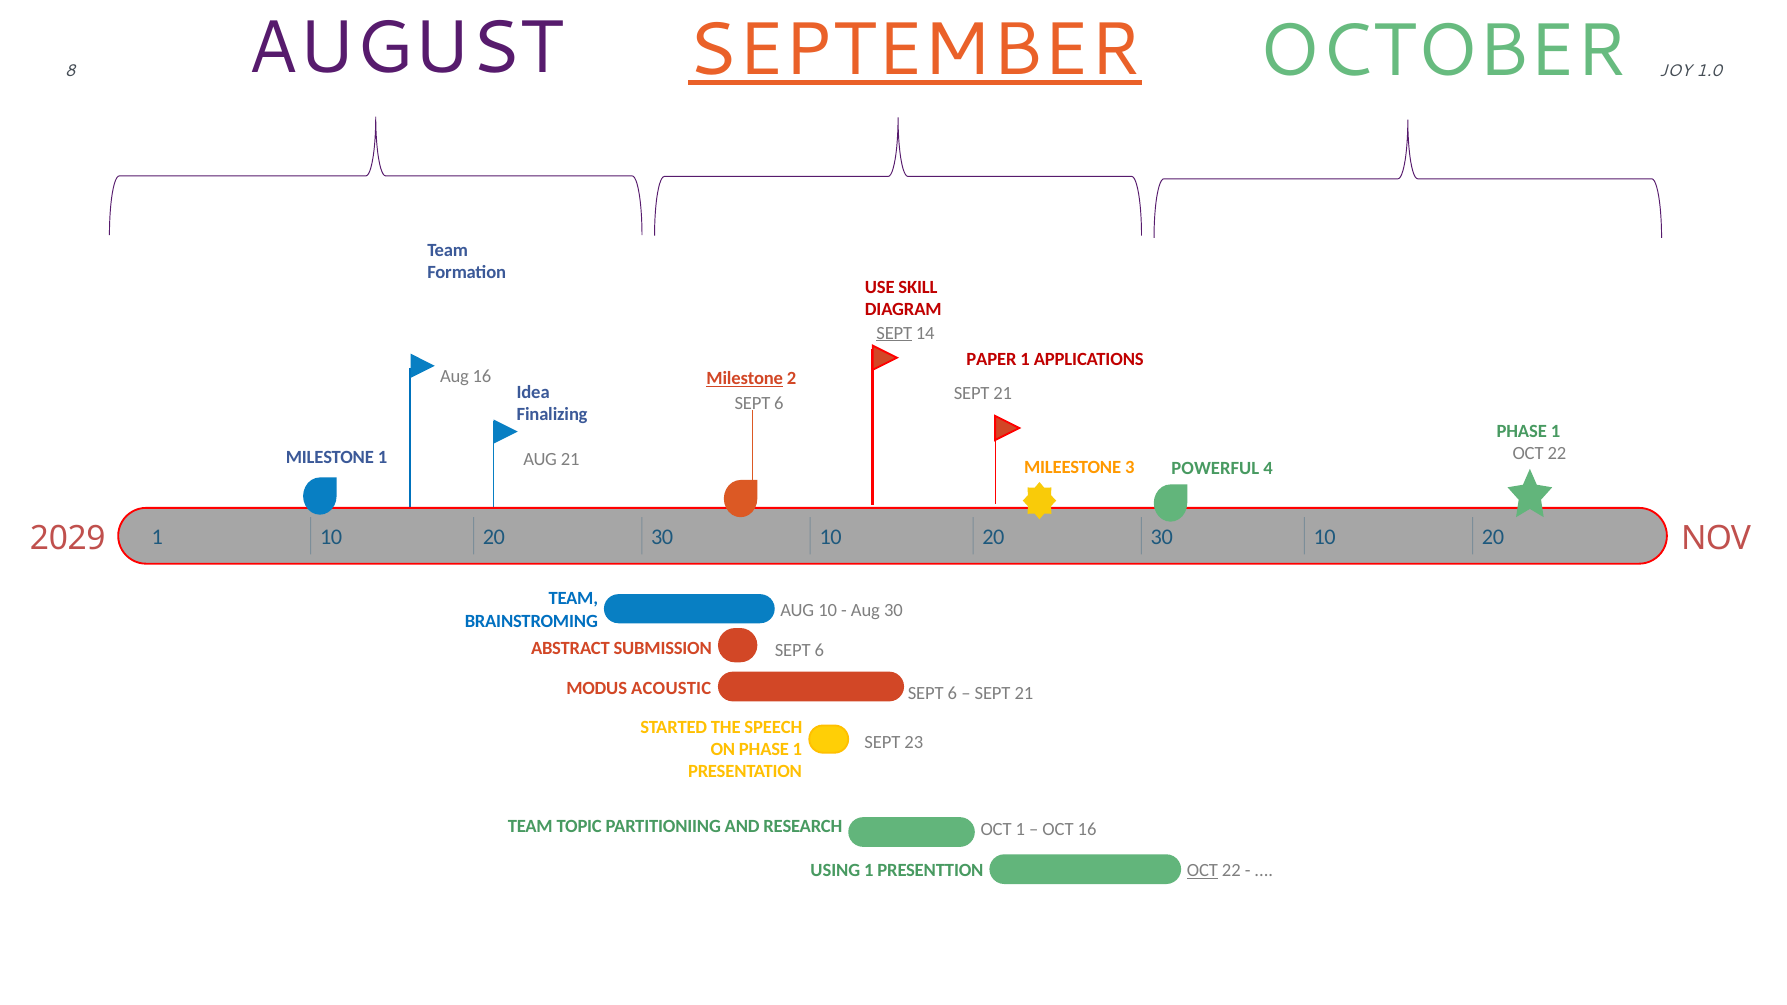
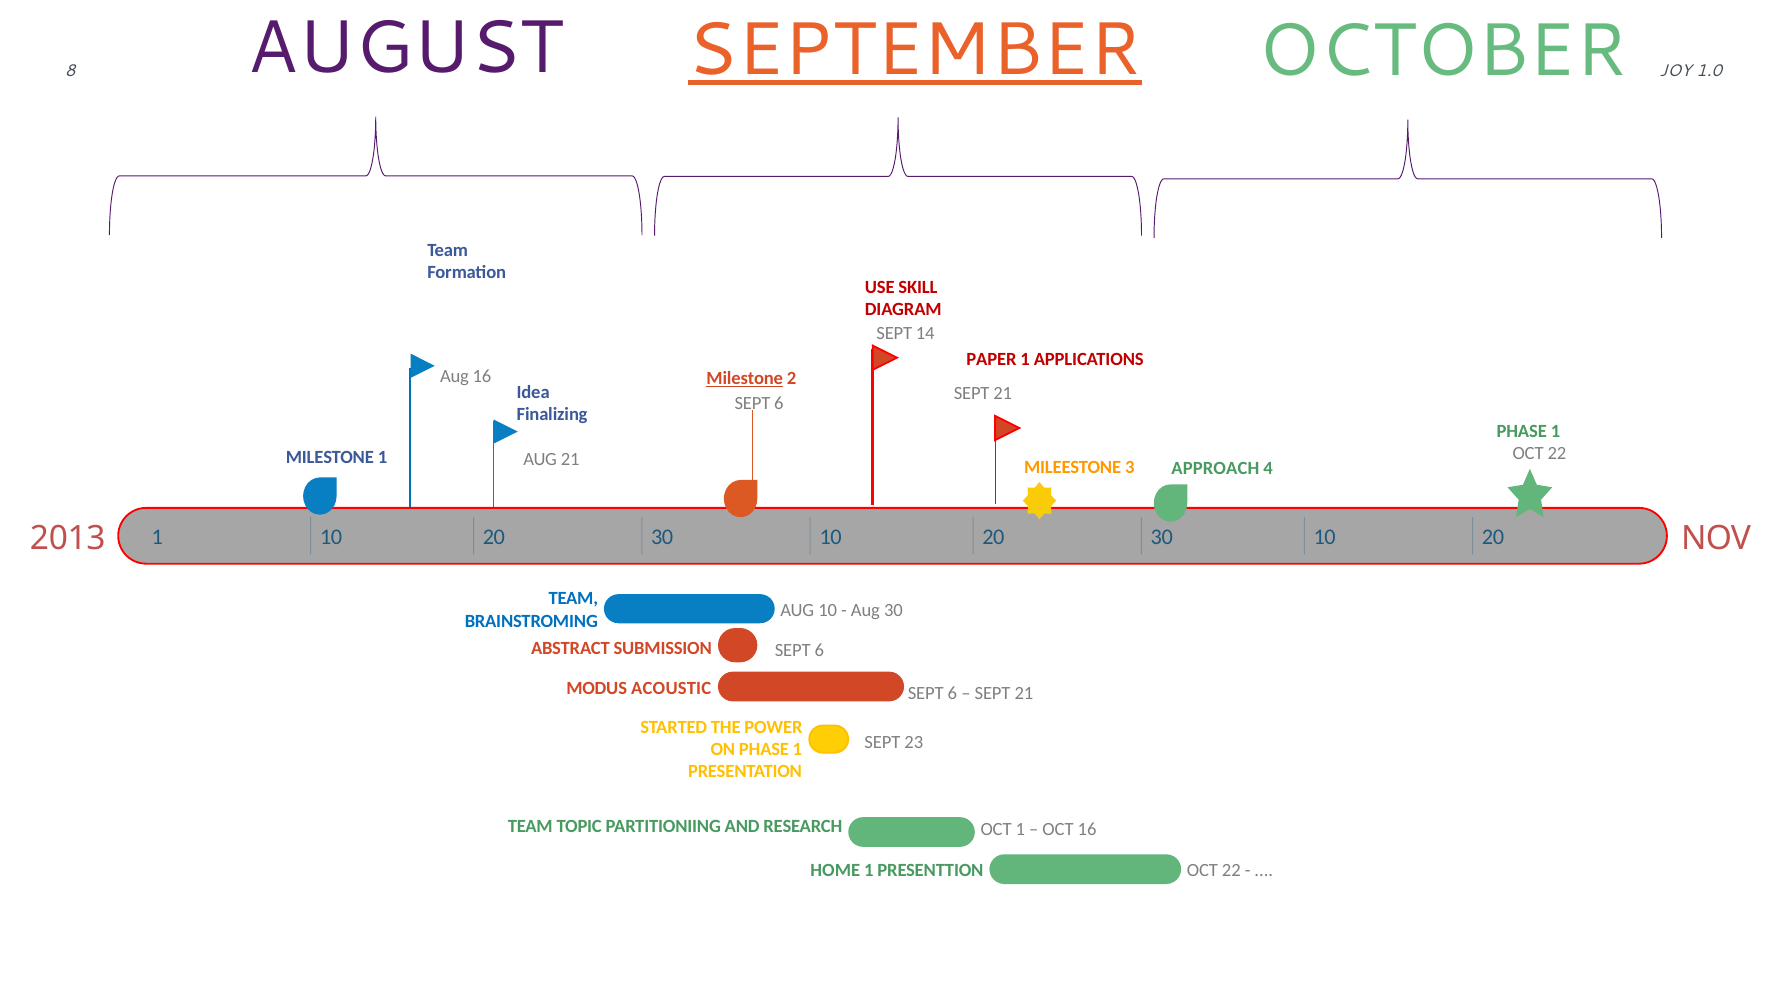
SEPT underline: present -> none (894, 333)
POWERFUL: POWERFUL -> APPROACH (1215, 468)
2029: 2029 -> 2013 (68, 538)
SPEECH: SPEECH -> POWER (773, 727)
USING: USING -> HOME (835, 871)
OCT underline: present -> none (1202, 871)
